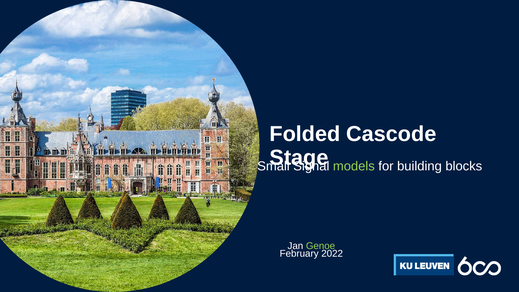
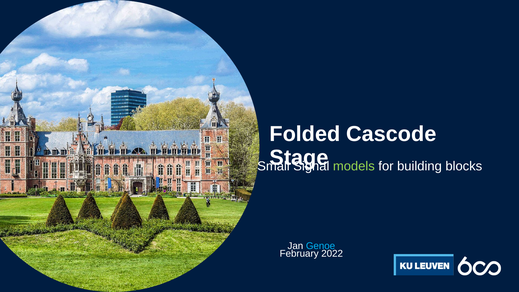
Genoe colour: light green -> light blue (321, 246)
